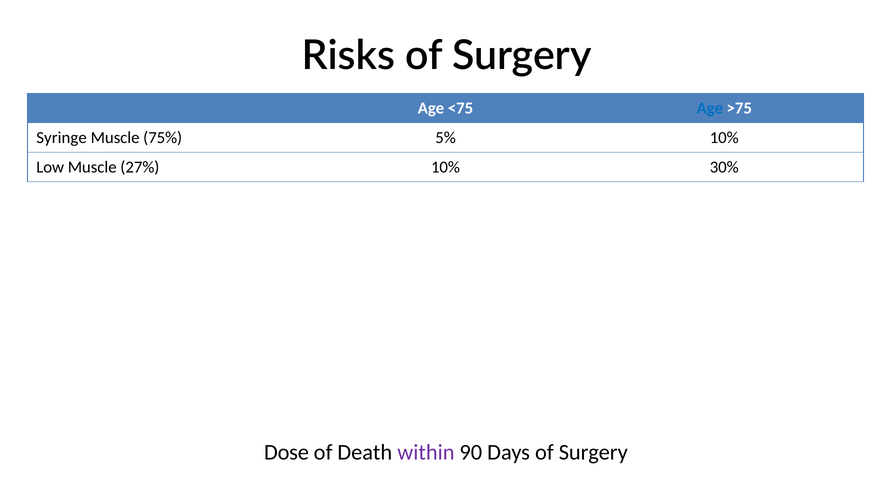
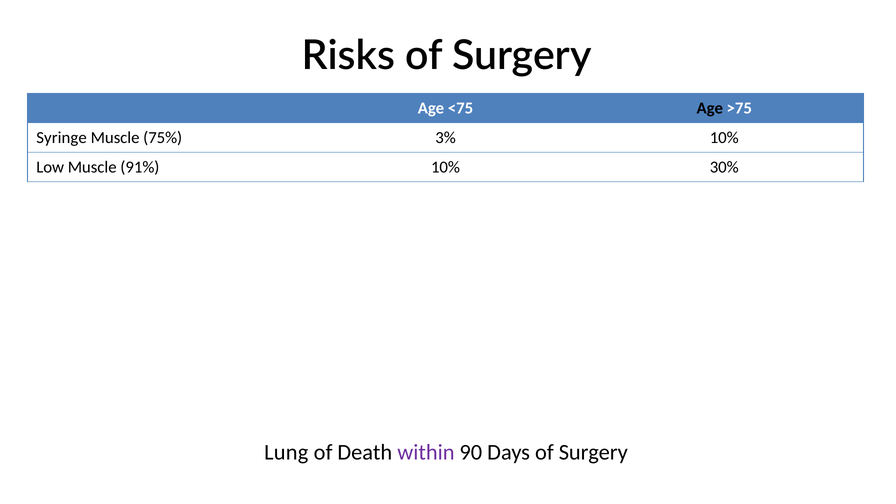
Age colour: blue -> black (710, 108)
5%: 5% -> 3% (446, 138)
27%: 27% -> 91% (140, 167)
Dose: Dose -> Lung (286, 452)
